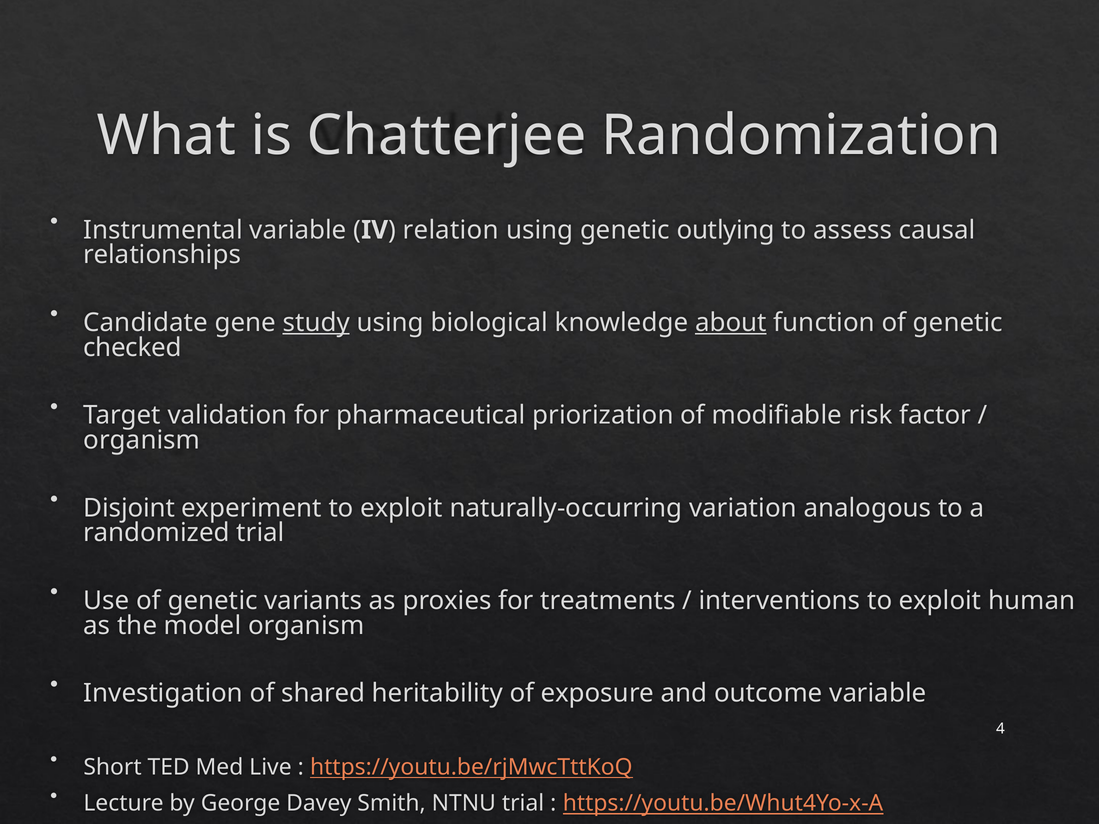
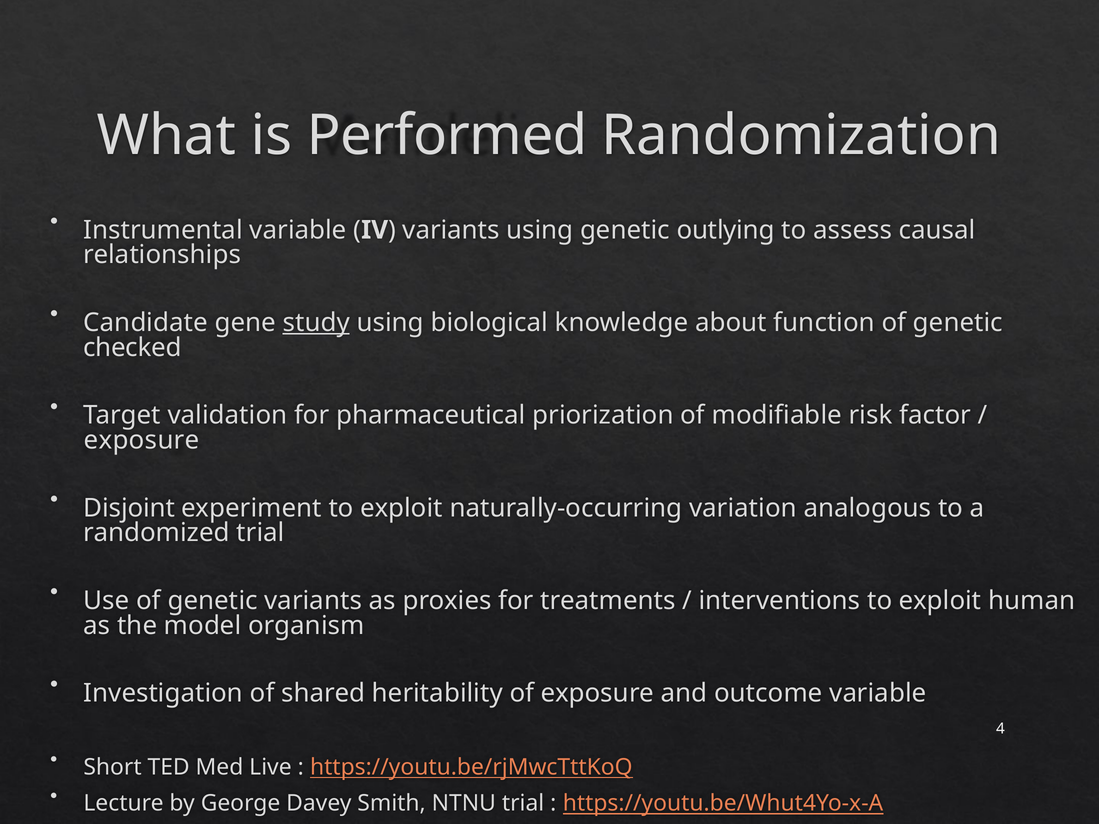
Chatterjee: Chatterjee -> Performed (447, 135)
IV relation: relation -> variants (451, 230)
about underline: present -> none (731, 323)
organism: organism -> exposure (142, 440)
